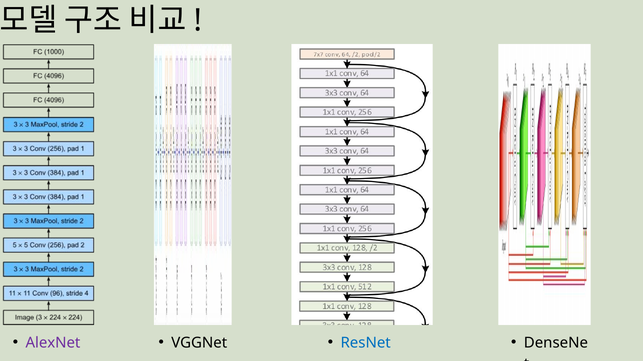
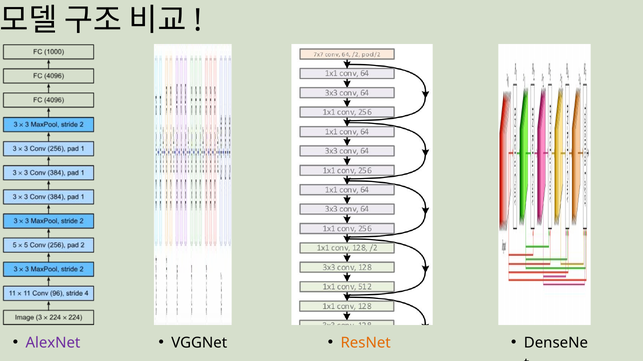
ResNet colour: blue -> orange (366, 343)
